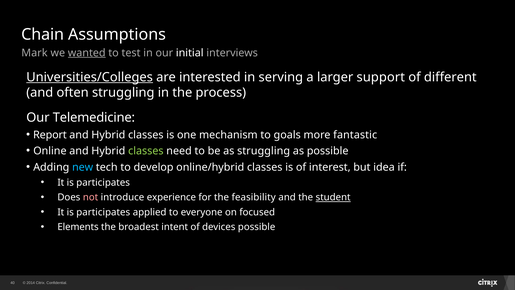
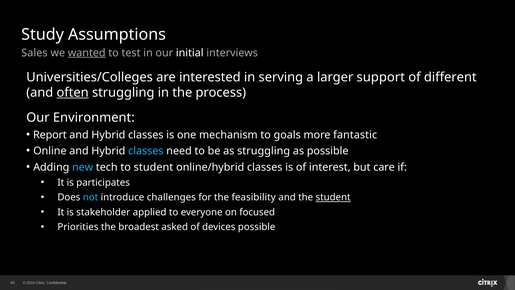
Chain: Chain -> Study (43, 34)
Mark: Mark -> Sales (34, 53)
Universities/Colleges underline: present -> none (90, 77)
often underline: none -> present (73, 92)
Telemedicine: Telemedicine -> Environment (94, 118)
classes colour: light green -> light blue (146, 151)
to develop: develop -> student (153, 167)
idea: idea -> care (384, 167)
not colour: pink -> light blue (91, 197)
experience: experience -> challenges (171, 197)
participates: participates -> stakeholder (103, 212)
Elements: Elements -> Priorities (78, 227)
intent: intent -> asked (175, 227)
